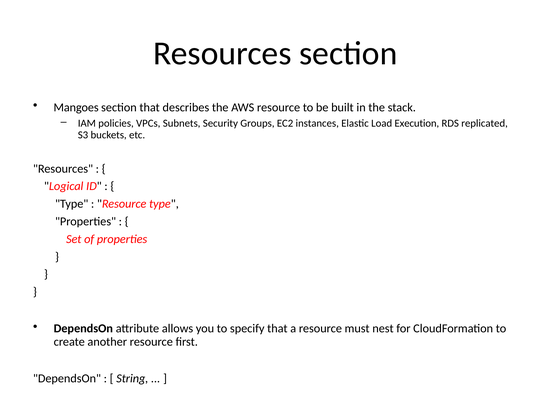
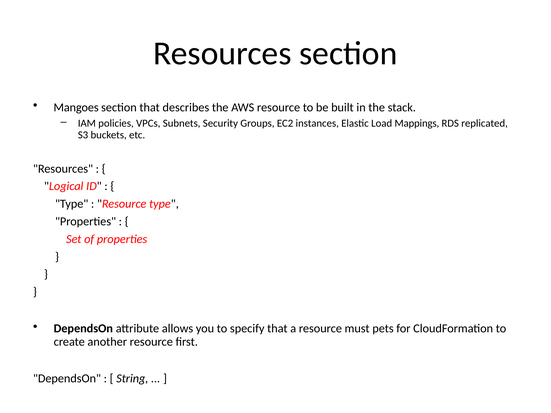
Execution: Execution -> Mappings (417, 123)
nest: nest -> pets (383, 329)
